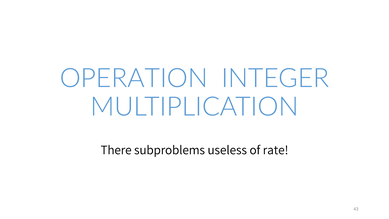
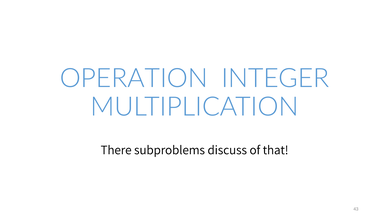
useless: useless -> discuss (227, 150)
rate: rate -> that (276, 150)
